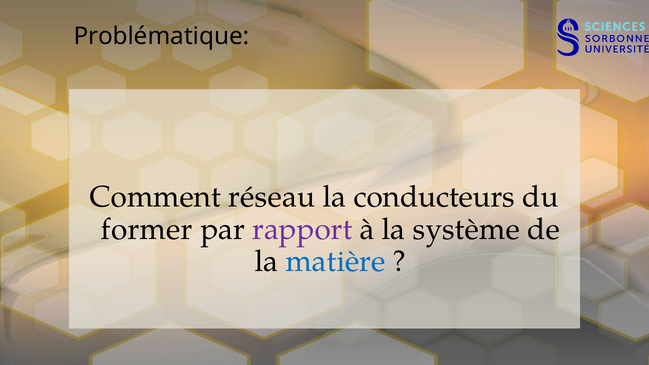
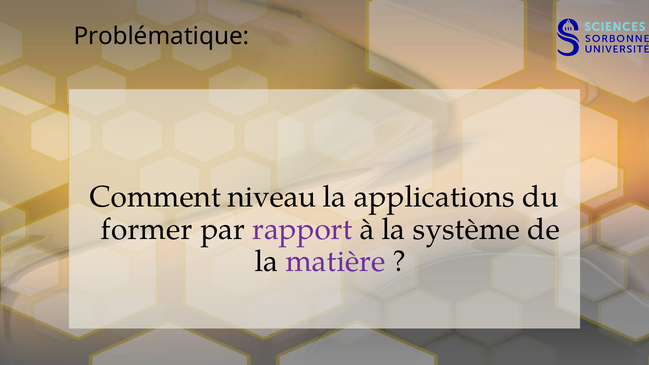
réseau: réseau -> niveau (272, 197)
conducteurs: conducteurs -> applications (434, 197)
matière colour: blue -> purple (336, 262)
